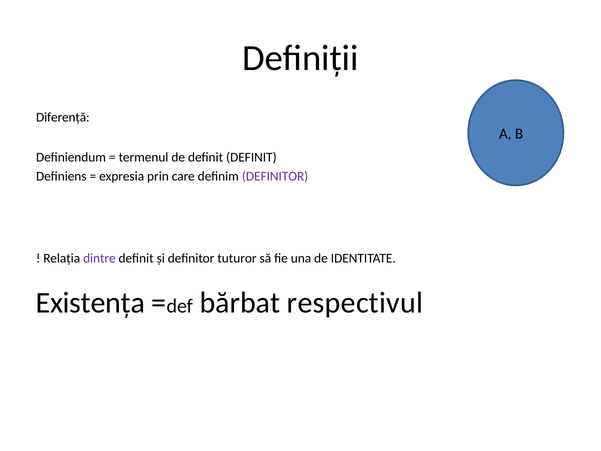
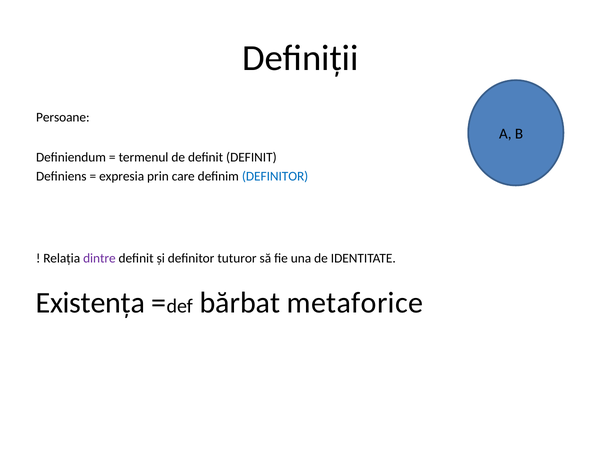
Diferență: Diferență -> Persoane (63, 117)
DEFINITOR colour: purple -> blue (275, 176)
respectivul: respectivul -> metaforice (355, 303)
